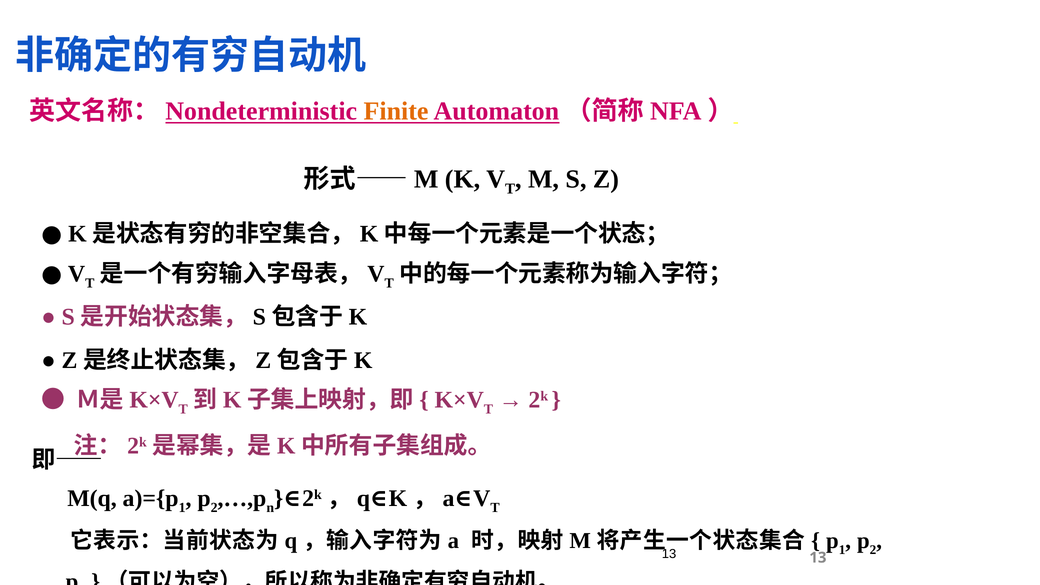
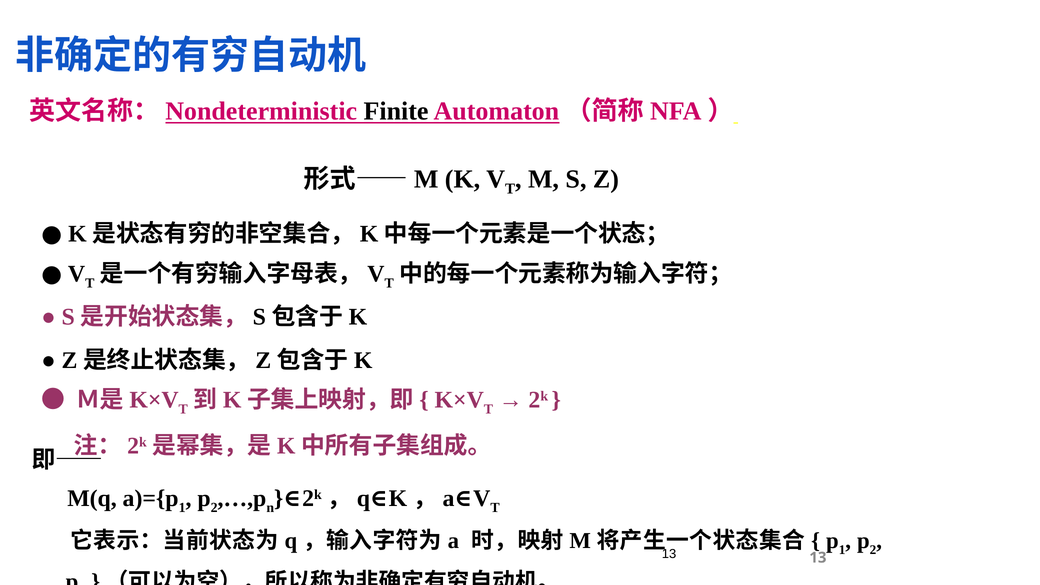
Finite colour: orange -> black (396, 111)
